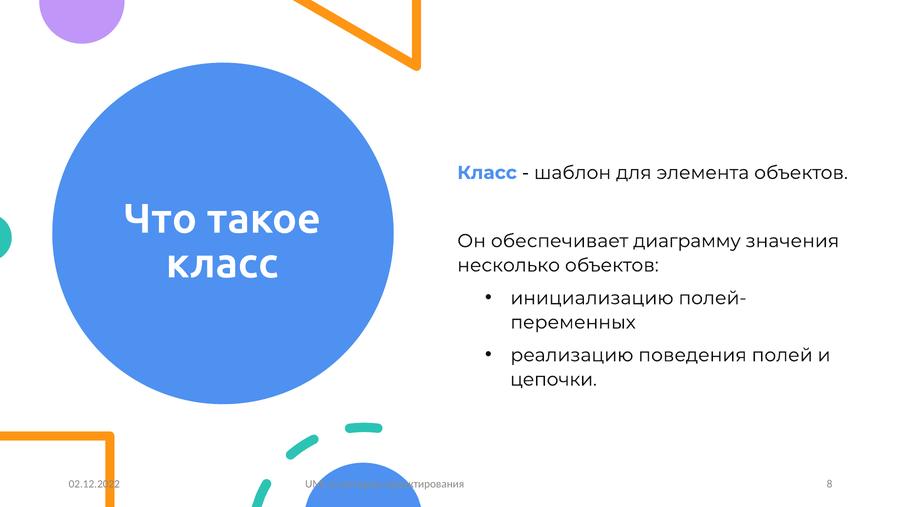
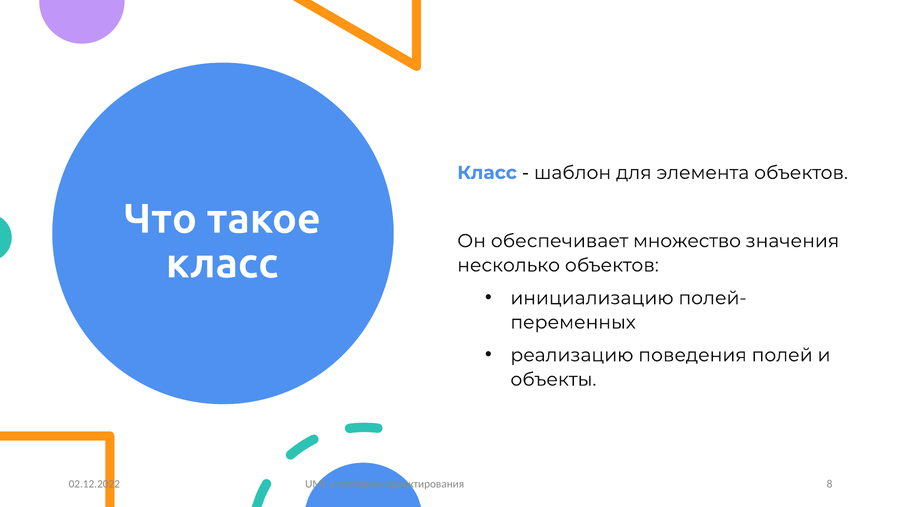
диаграмму: диаграмму -> множество (687, 241)
цепочки: цепочки -> объекты (553, 379)
